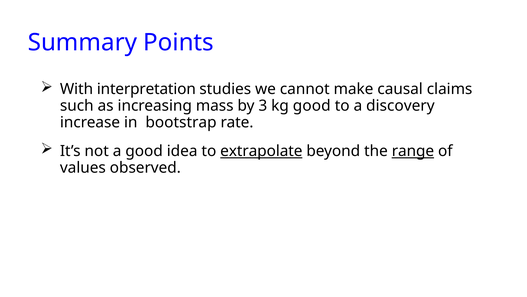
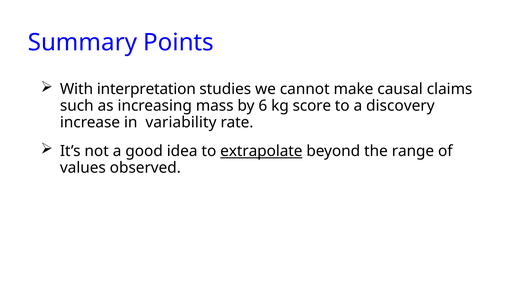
3: 3 -> 6 (263, 106)
kg good: good -> score (312, 106)
bootstrap: bootstrap -> variability (181, 122)
range underline: present -> none (413, 151)
